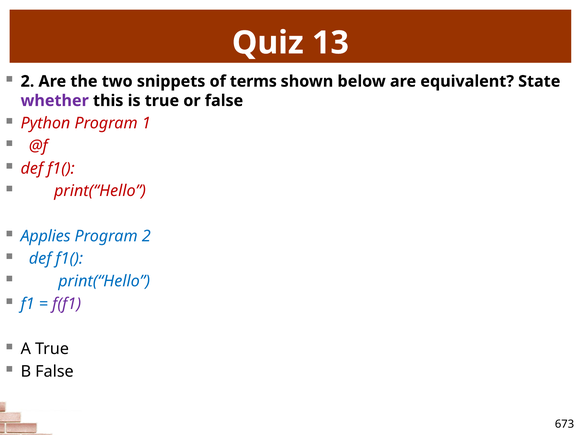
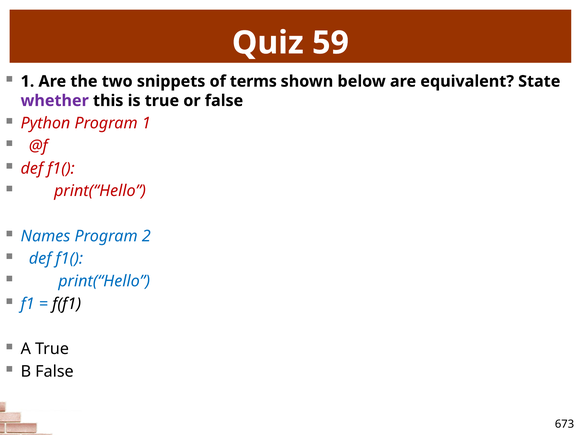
13: 13 -> 59 (330, 43)
2: 2 -> 1 (27, 81)
Applies: Applies -> Names (45, 236)
f(f1 colour: purple -> black (67, 304)
